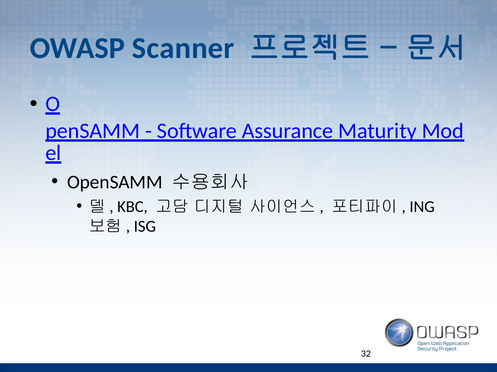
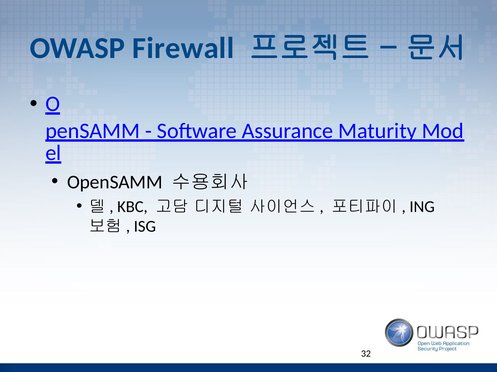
Scanner: Scanner -> Firewall (183, 48)
